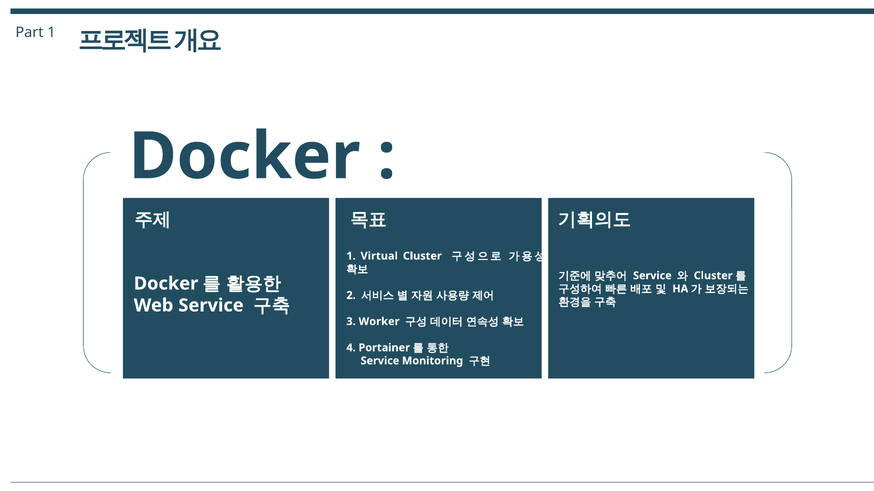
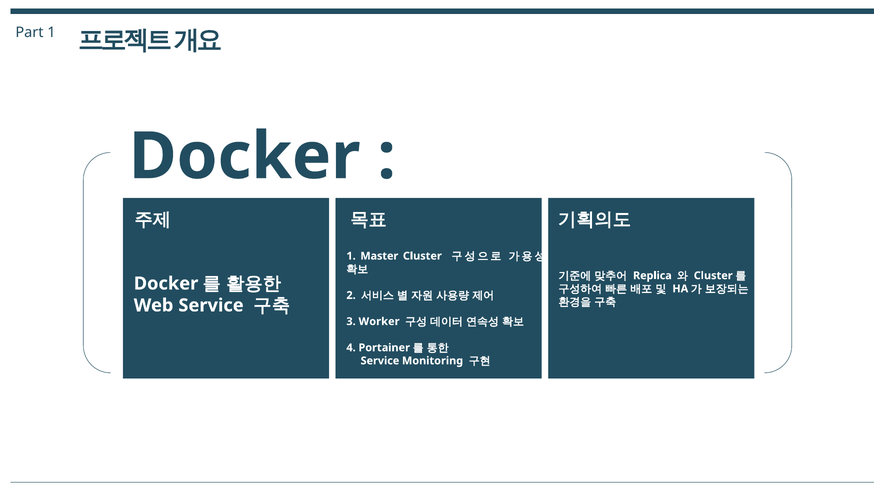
Virtual: Virtual -> Master (379, 256)
Service: Service -> Replica (652, 276)
